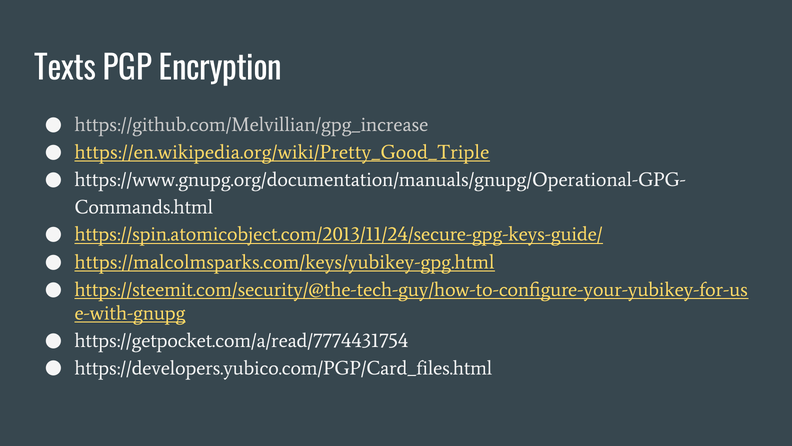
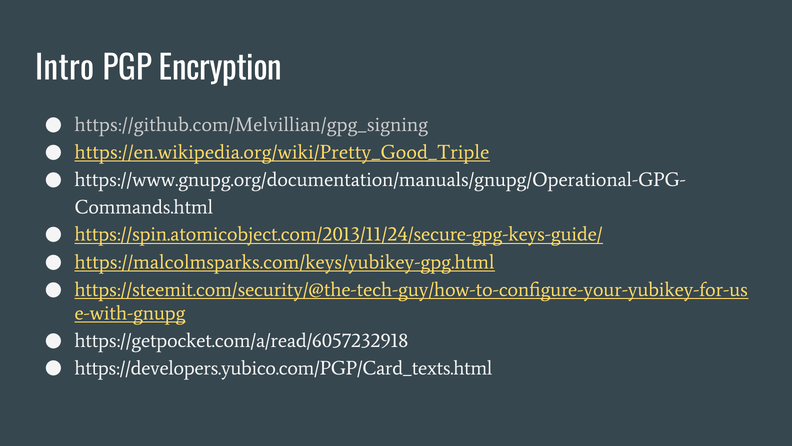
Texts: Texts -> Intro (65, 69)
https://github.com/Melvillian/gpg_increase: https://github.com/Melvillian/gpg_increase -> https://github.com/Melvillian/gpg_signing (251, 125)
https://getpocket.com/a/read/7774431754: https://getpocket.com/a/read/7774431754 -> https://getpocket.com/a/read/6057232918 (241, 340)
https://developers.yubico.com/PGP/Card_files.html: https://developers.yubico.com/PGP/Card_files.html -> https://developers.yubico.com/PGP/Card_texts.html (283, 368)
